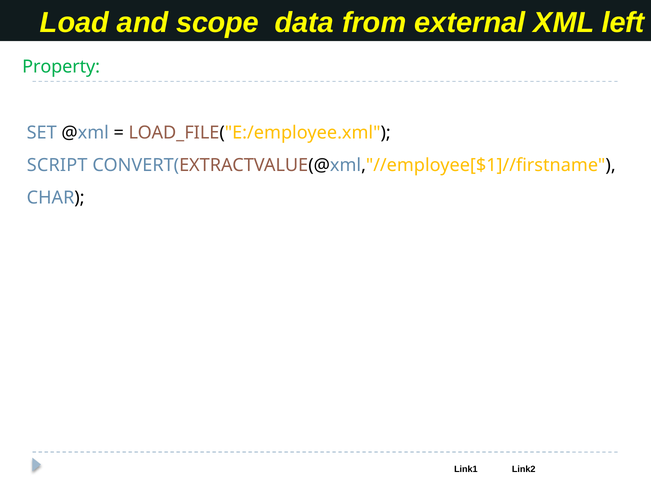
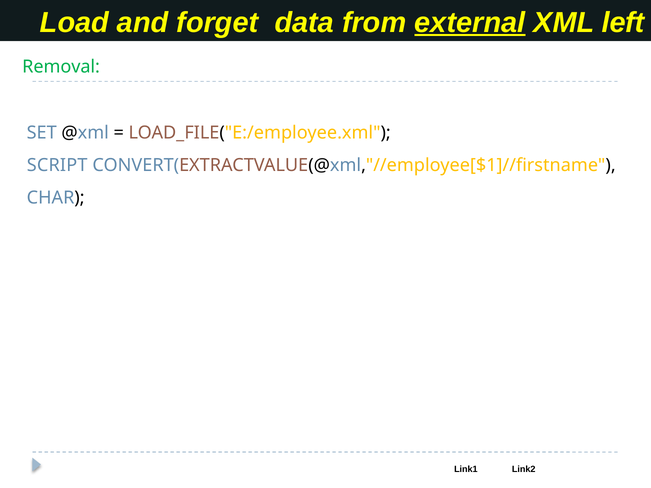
scope: scope -> forget (217, 23)
external underline: none -> present (470, 23)
Property: Property -> Removal (61, 67)
